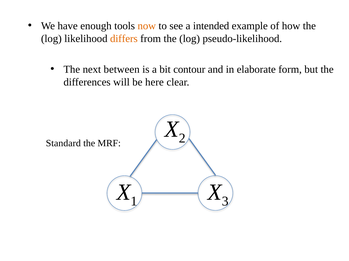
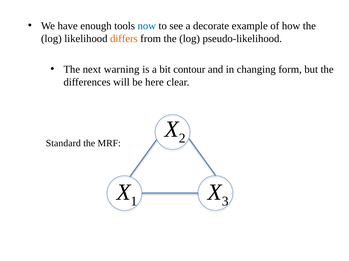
now colour: orange -> blue (147, 26)
intended: intended -> decorate (211, 26)
between: between -> warning (122, 70)
elaborate: elaborate -> changing (256, 70)
